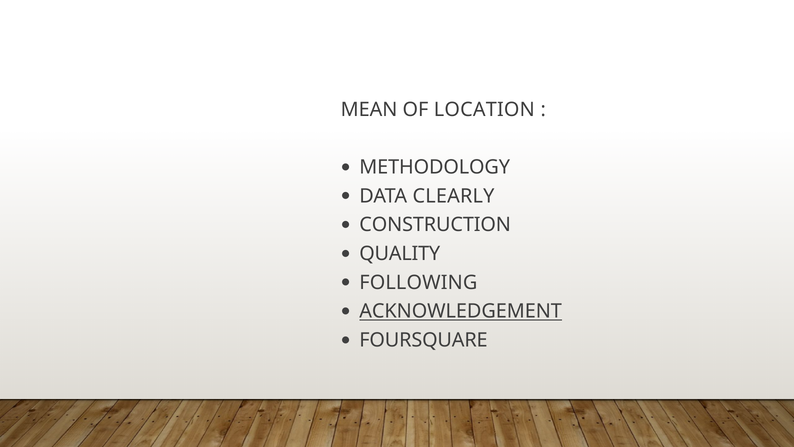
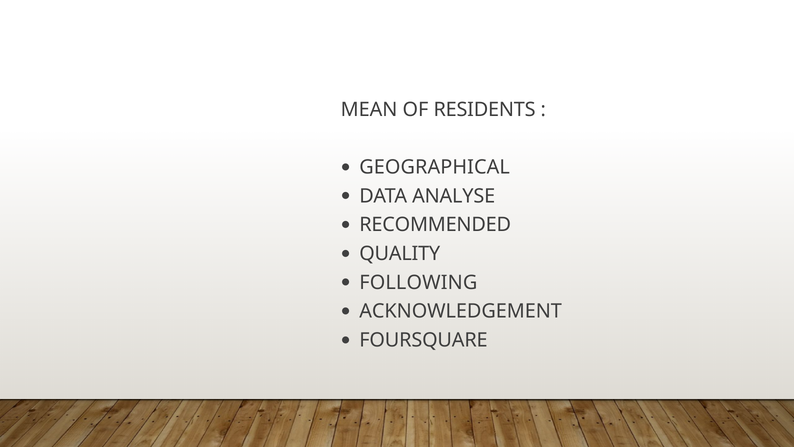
LOCATION: LOCATION -> RESIDENTS (485, 110)
METHODOLOGY: METHODOLOGY -> GEOGRAPHICAL (435, 167)
CLEARLY: CLEARLY -> ANALYSE (454, 196)
CONSTRUCTION: CONSTRUCTION -> RECOMMENDED (435, 225)
ACKNOWLEDGEMENT underline: present -> none (461, 311)
